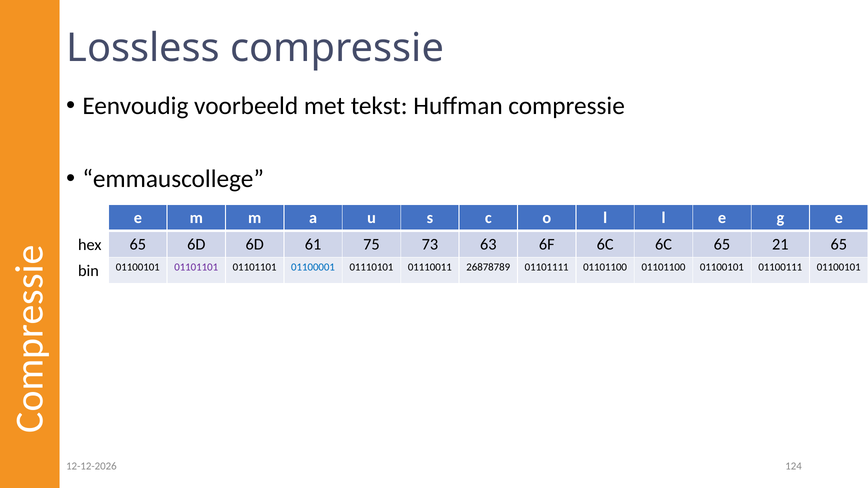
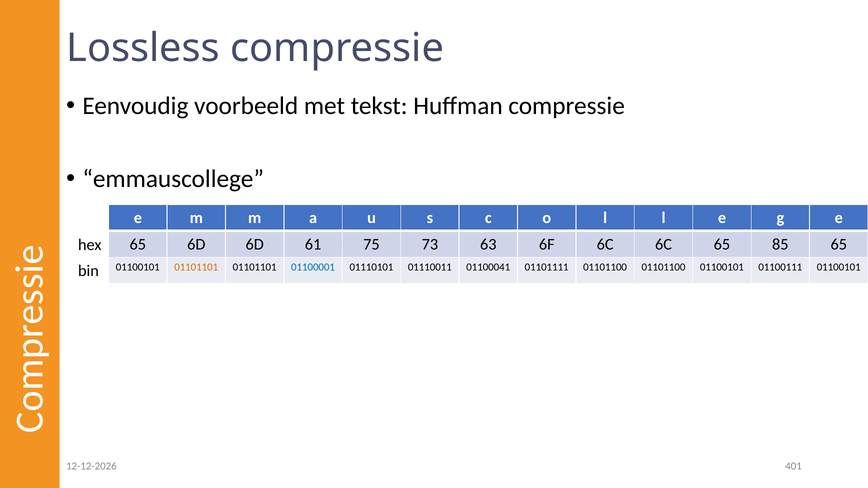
21: 21 -> 85 (780, 244)
01101101 colour: purple -> orange (196, 267)
26878789: 26878789 -> 01100041 (488, 267)
124: 124 -> 401 (794, 466)
